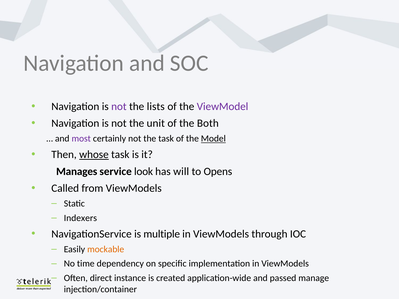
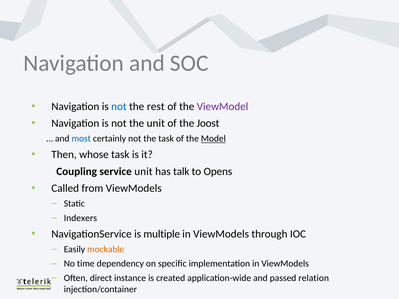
not colour: purple -> blue (119, 107)
lists: lists -> rest (156, 107)
Both: Both -> Joost (208, 123)
most colour: purple -> blue (81, 139)
whose underline: present -> none (94, 155)
Manages: Manages -> Coupling (77, 172)
service look: look -> unit (143, 172)
will: will -> talk (181, 172)
manage: manage -> relation (314, 278)
